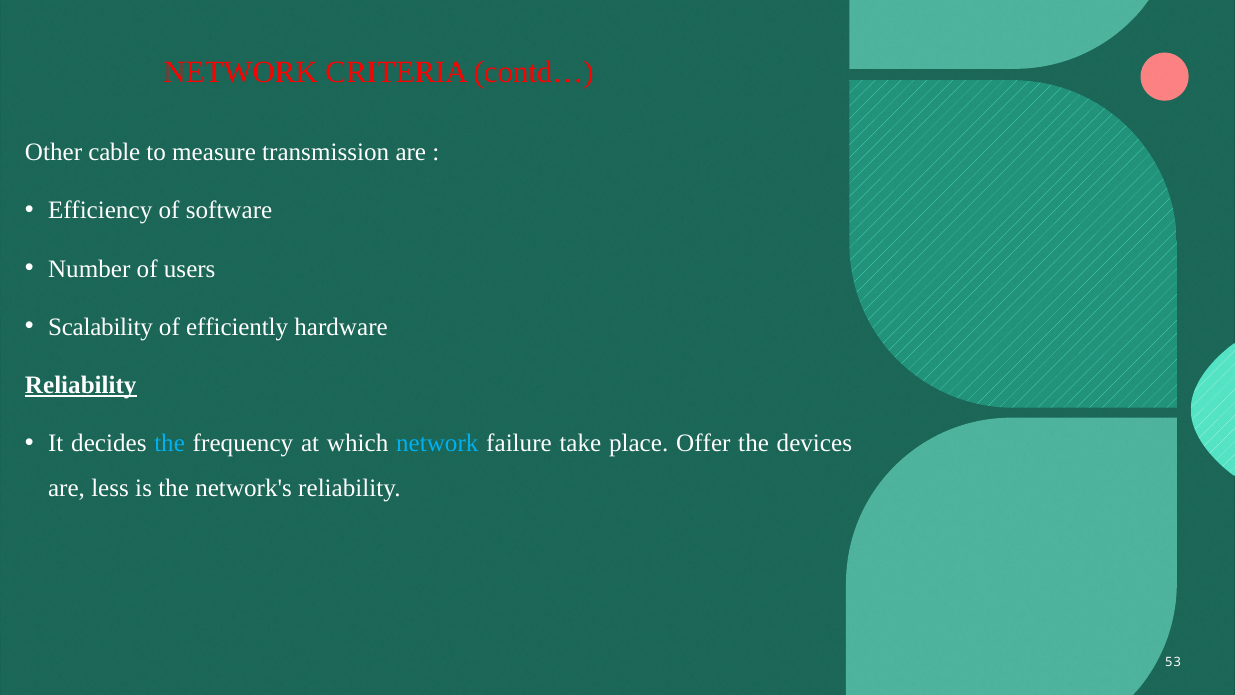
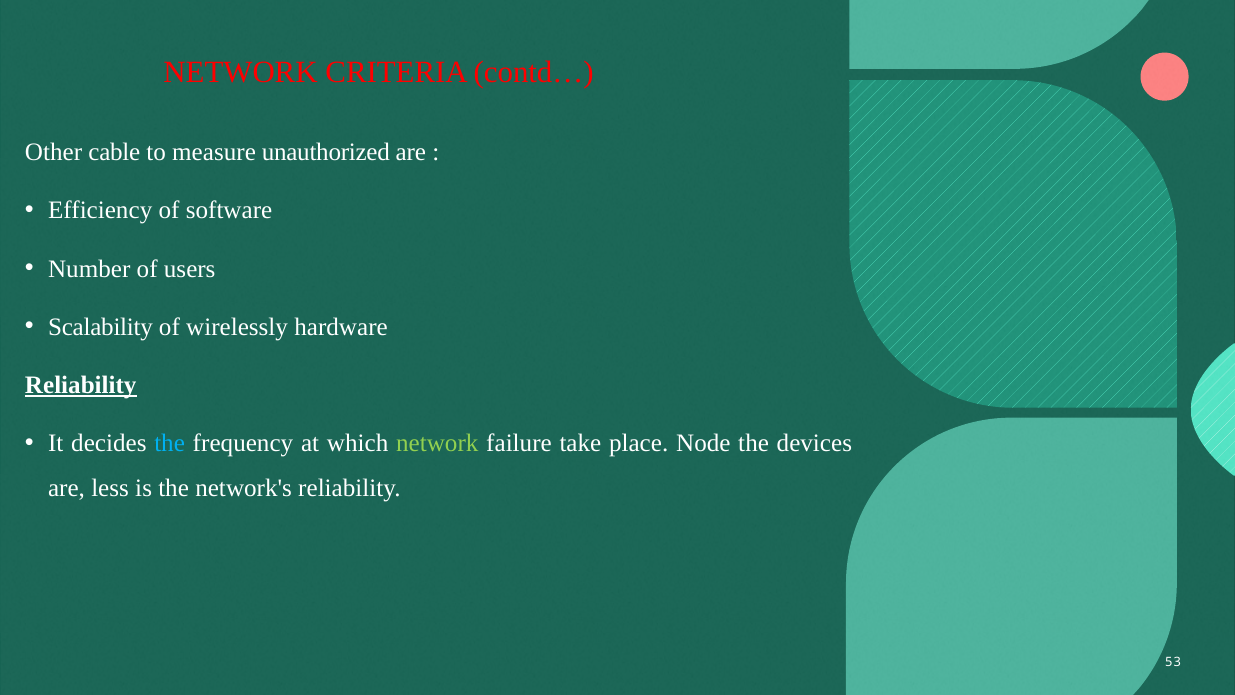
transmission: transmission -> unauthorized (326, 153)
efficiently: efficiently -> wirelessly (237, 327)
network colour: light blue -> light green (437, 443)
Offer: Offer -> Node (703, 443)
